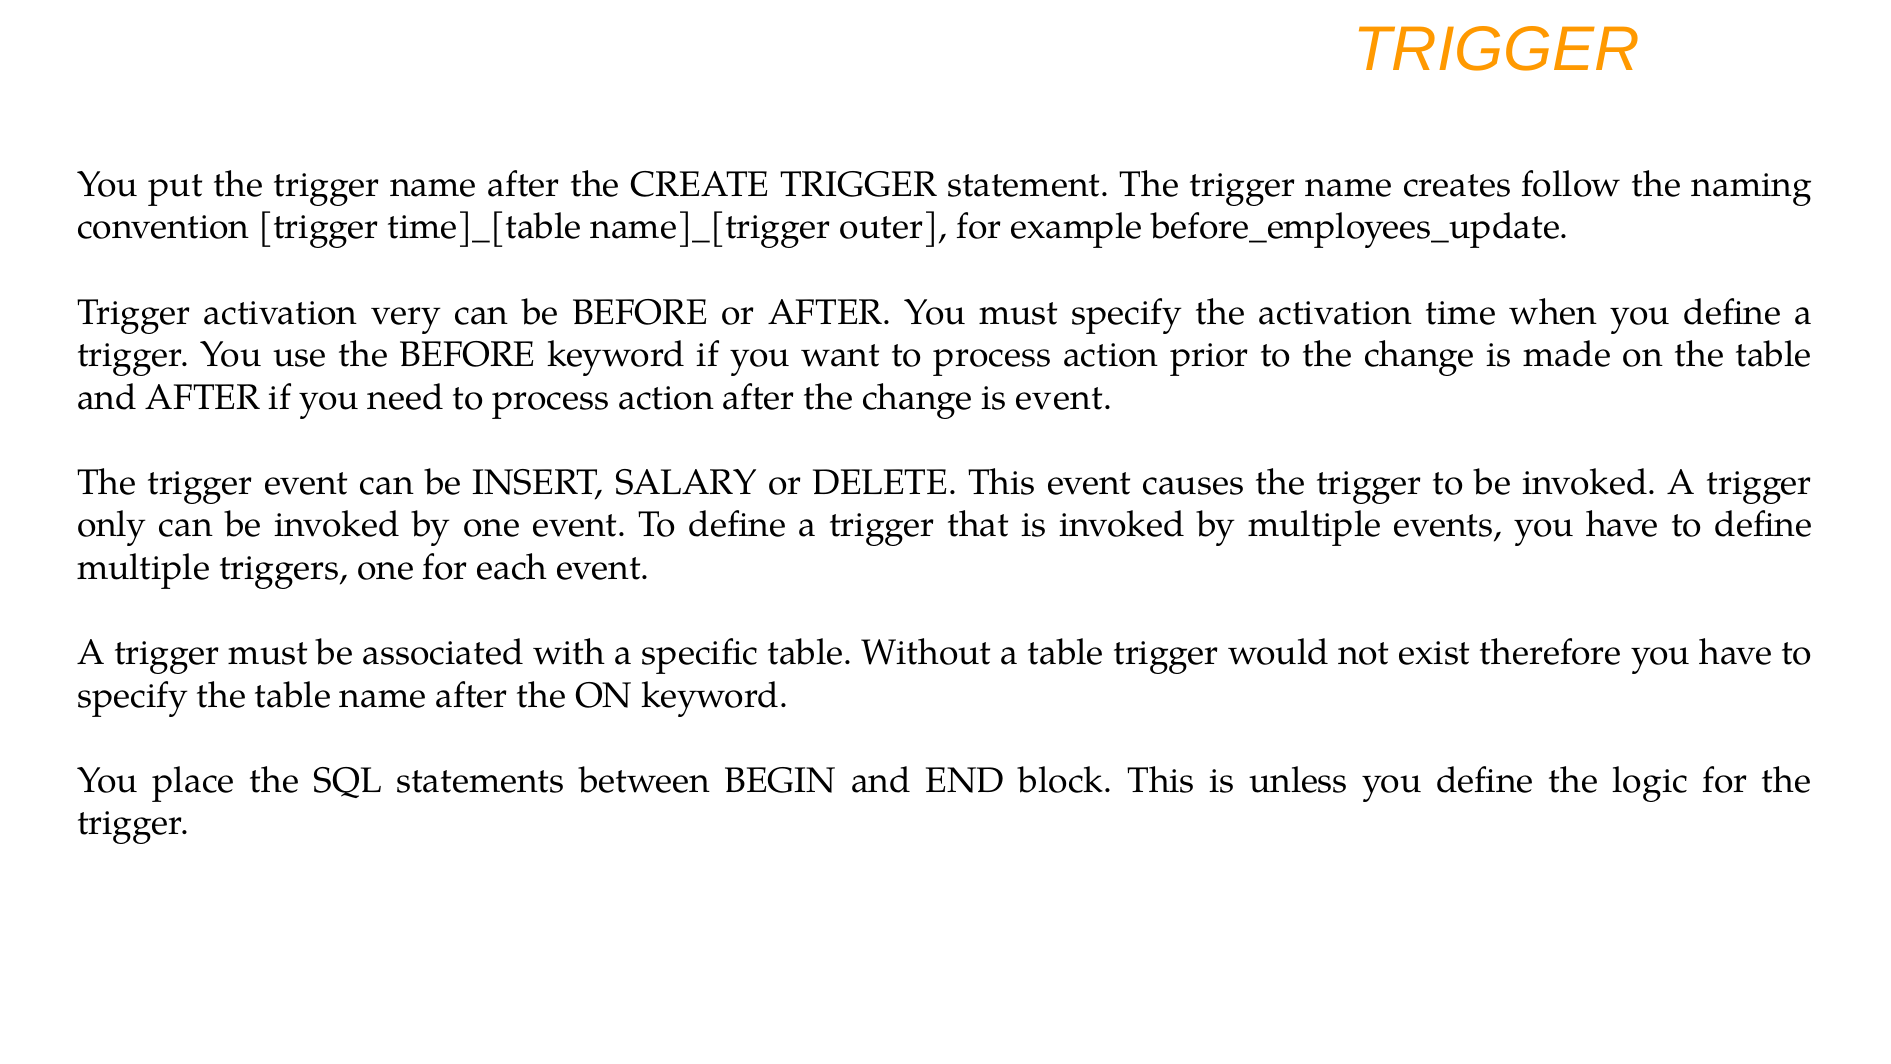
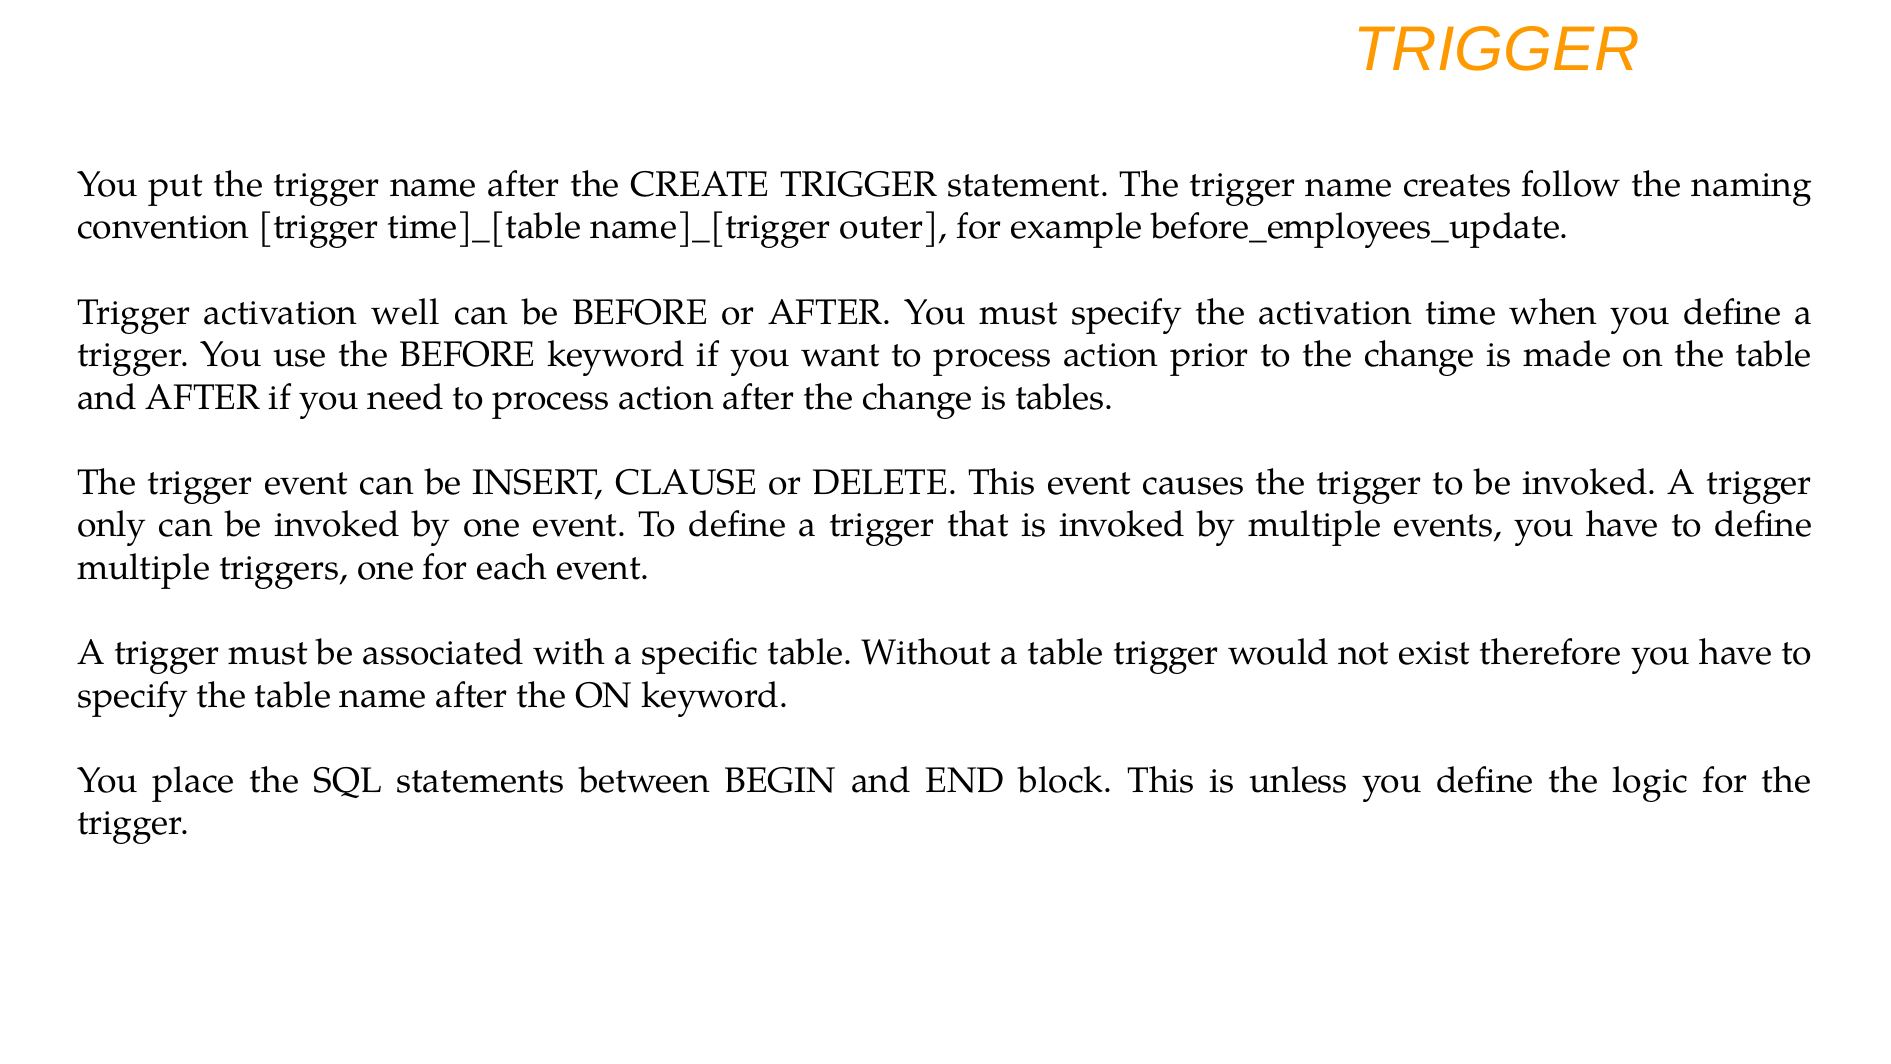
very: very -> well (406, 312)
is event: event -> tables (1064, 397)
SALARY: SALARY -> CLAUSE (686, 483)
